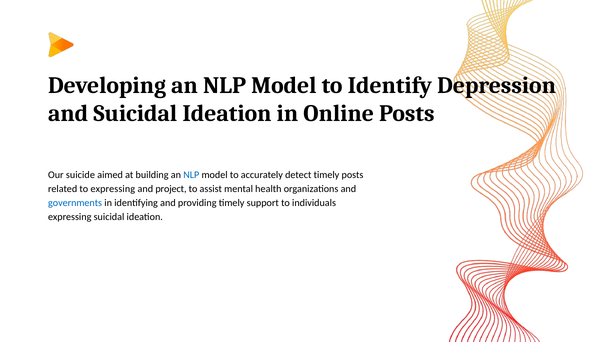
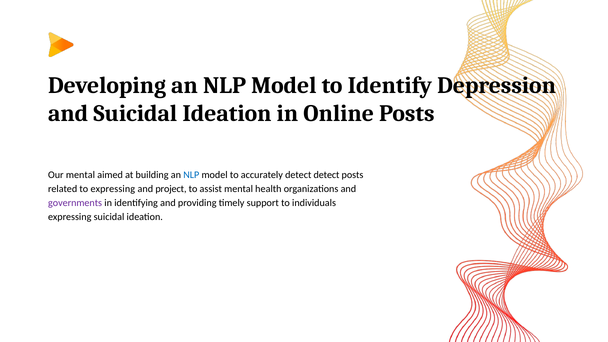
Our suicide: suicide -> mental (80, 175)
detect timely: timely -> detect (327, 175)
governments colour: blue -> purple (75, 203)
